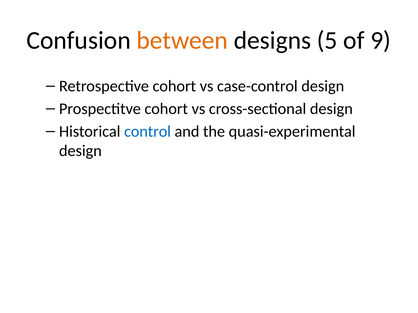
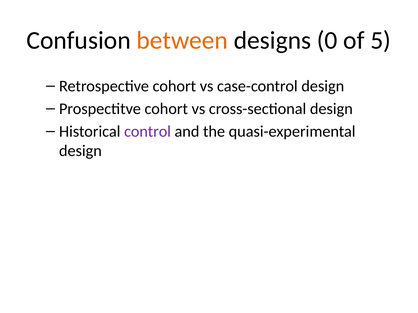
5: 5 -> 0 (327, 40)
9: 9 -> 5 (381, 40)
control colour: blue -> purple (148, 132)
